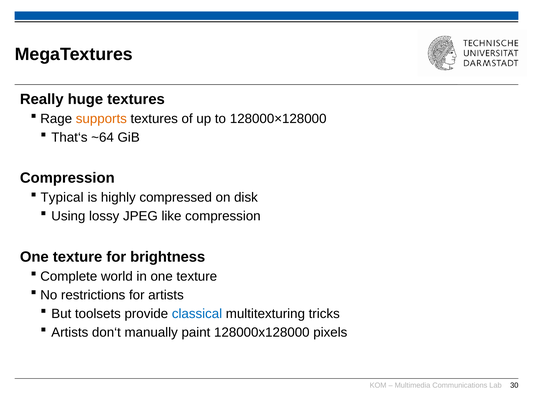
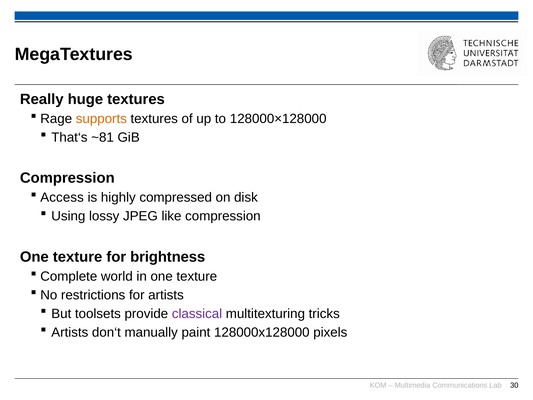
~64: ~64 -> ~81 (103, 137)
Typical: Typical -> Access (62, 197)
classical colour: blue -> purple (197, 313)
